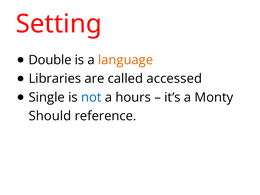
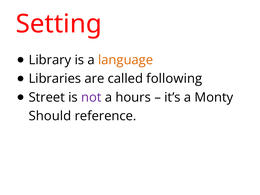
Double: Double -> Library (50, 60)
accessed: accessed -> following (174, 79)
Single: Single -> Street (47, 97)
not colour: blue -> purple (91, 97)
